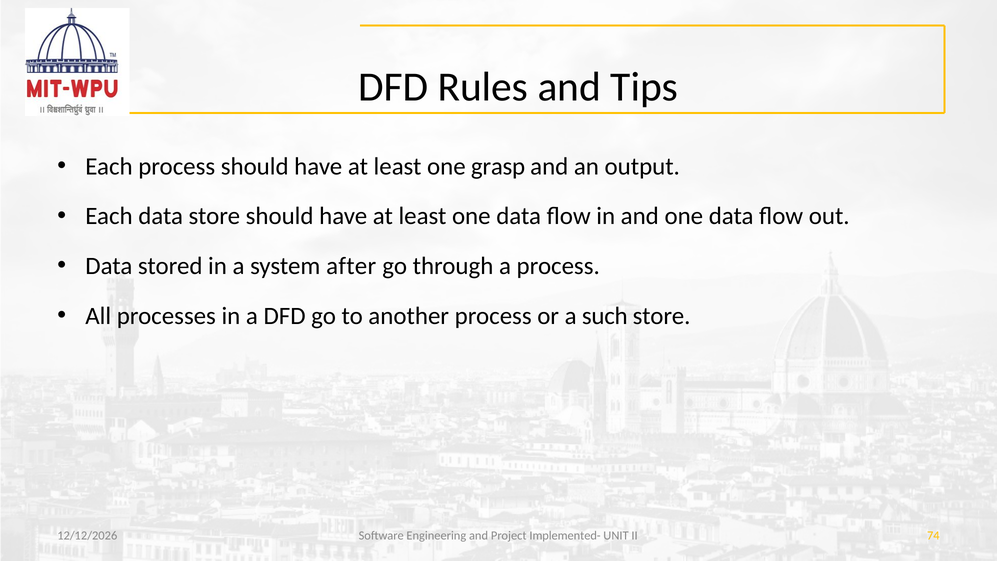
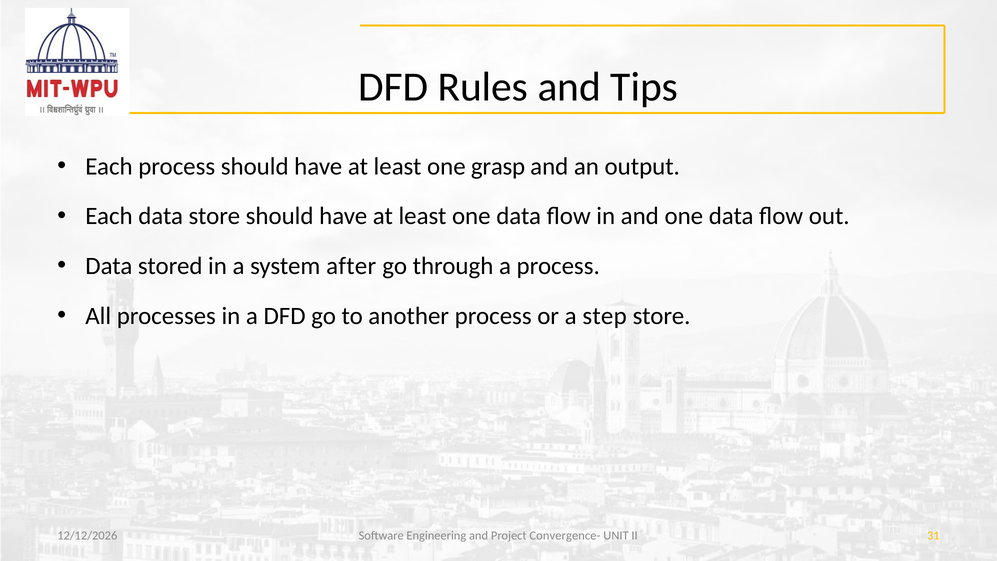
such: such -> step (605, 316)
Implemented-: Implemented- -> Convergence- (565, 535)
74: 74 -> 31 (933, 535)
